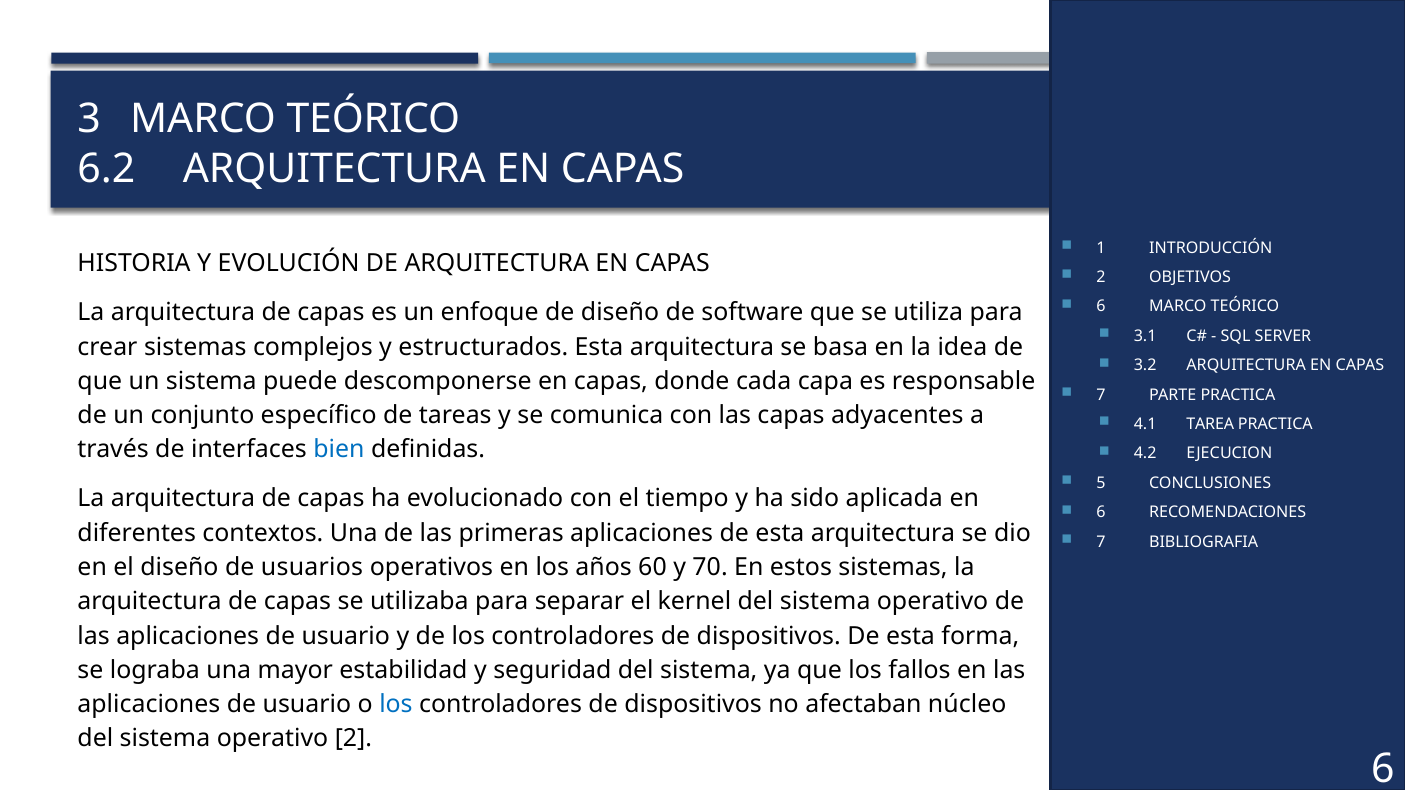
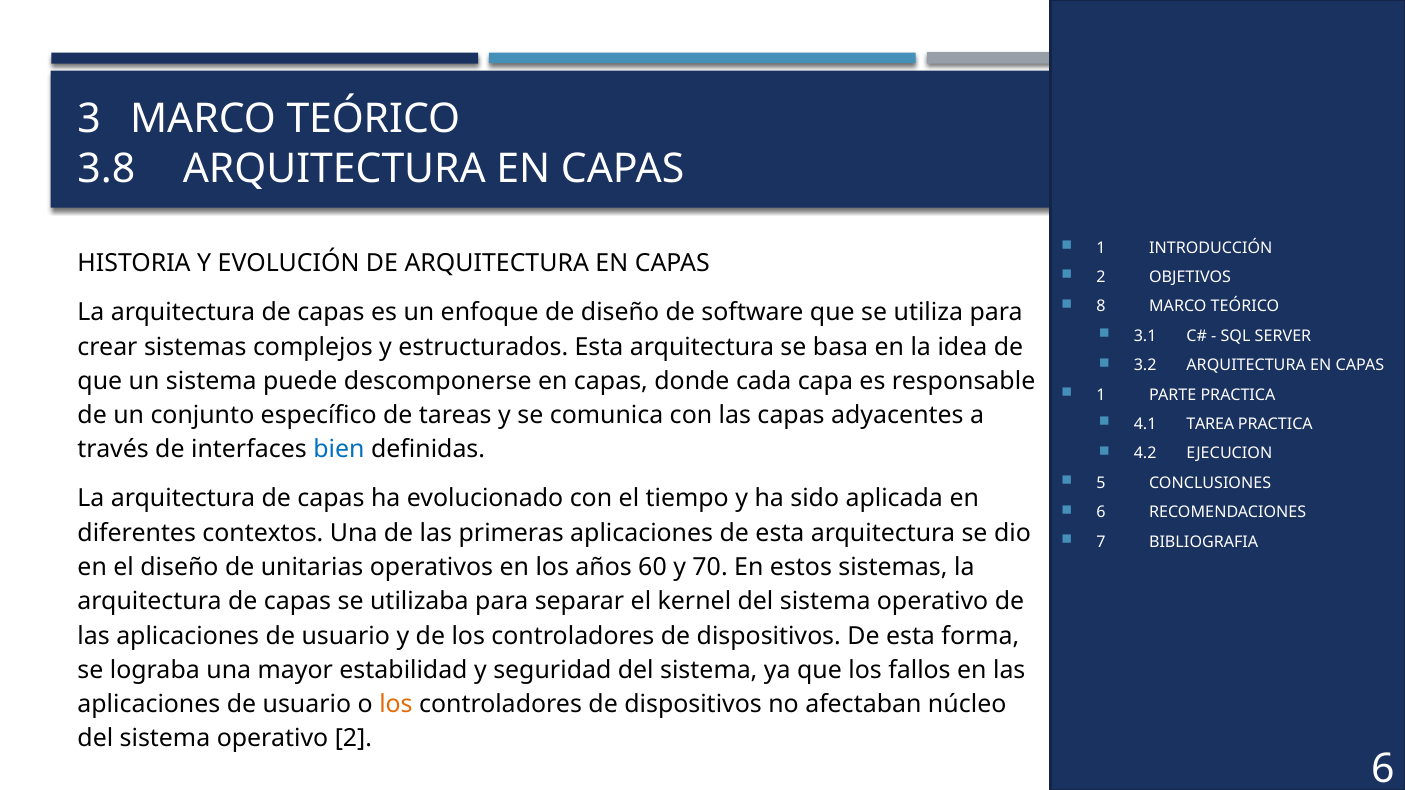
6.2: 6.2 -> 3.8 (106, 169)
6: 6 -> 8 (1101, 307)
7: 7 -> 1 (1101, 395)
usuarios: usuarios -> unitarias (312, 568)
los colour: blue -> orange (396, 705)
